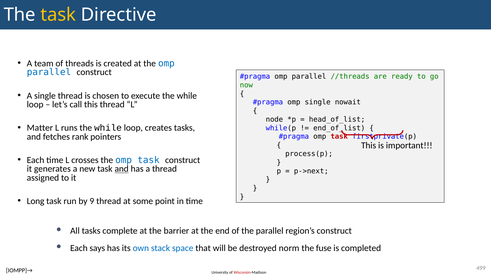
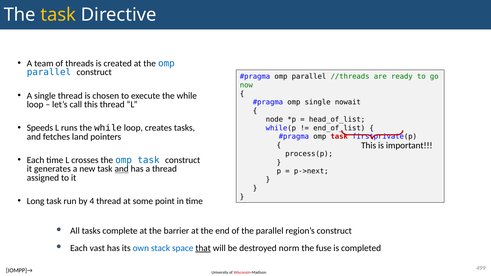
Matter: Matter -> Speeds (40, 128)
rank: rank -> land (80, 137)
9: 9 -> 4 (92, 201)
says: says -> vast (97, 248)
that underline: none -> present (203, 248)
